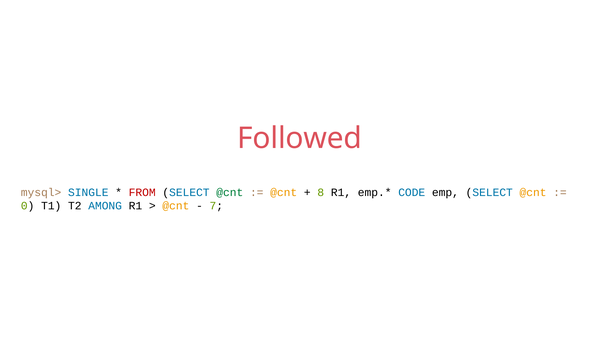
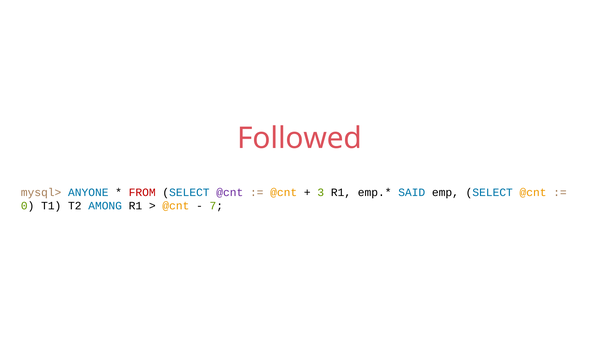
SINGLE: SINGLE -> ANYONE (88, 192)
@cnt colour: green -> purple (230, 192)
8: 8 -> 3 (321, 192)
CODE: CODE -> SAID (412, 192)
